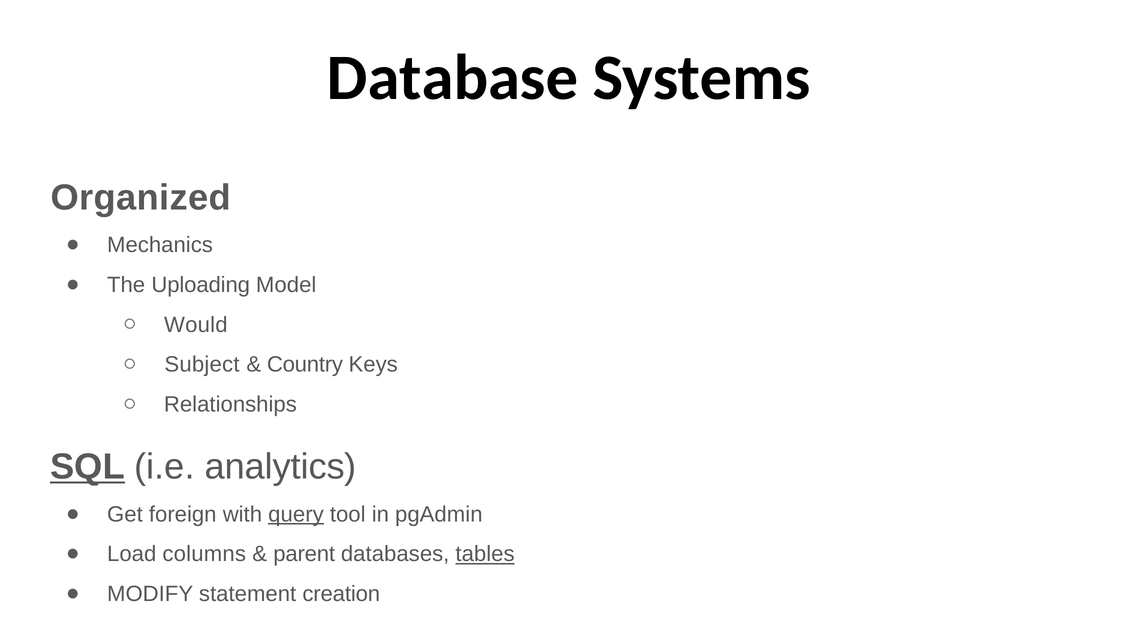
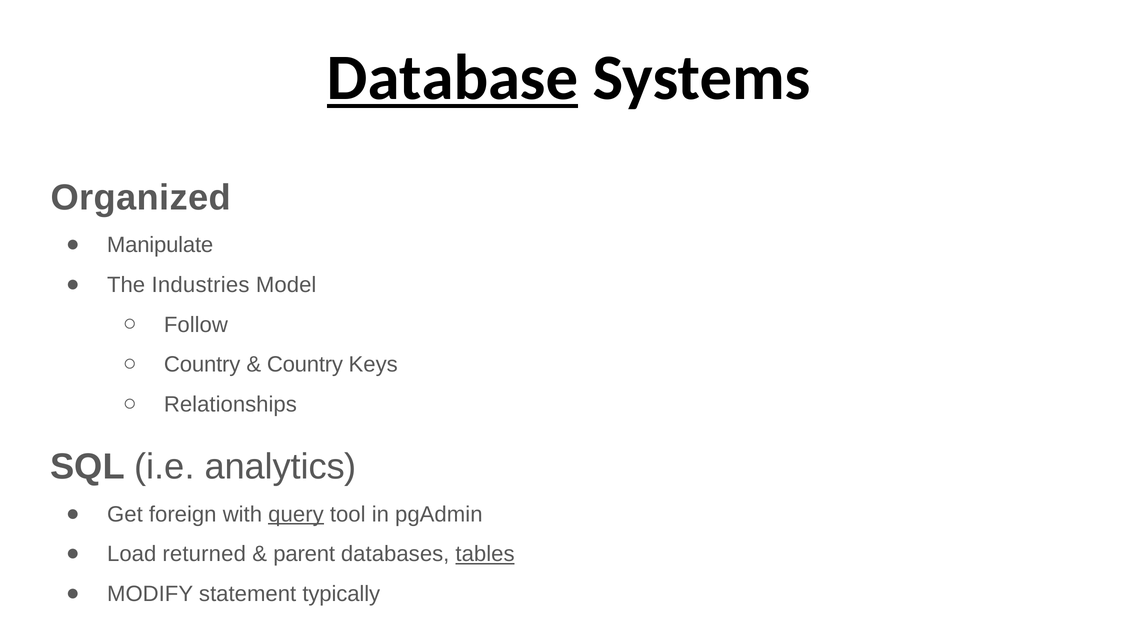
Database underline: none -> present (453, 78)
Mechanics: Mechanics -> Manipulate (160, 245)
Uploading: Uploading -> Industries (201, 285)
Would: Would -> Follow (196, 325)
Subject: Subject -> Country (202, 365)
SQL underline: present -> none (87, 467)
columns: columns -> returned (204, 554)
creation: creation -> typically (341, 594)
